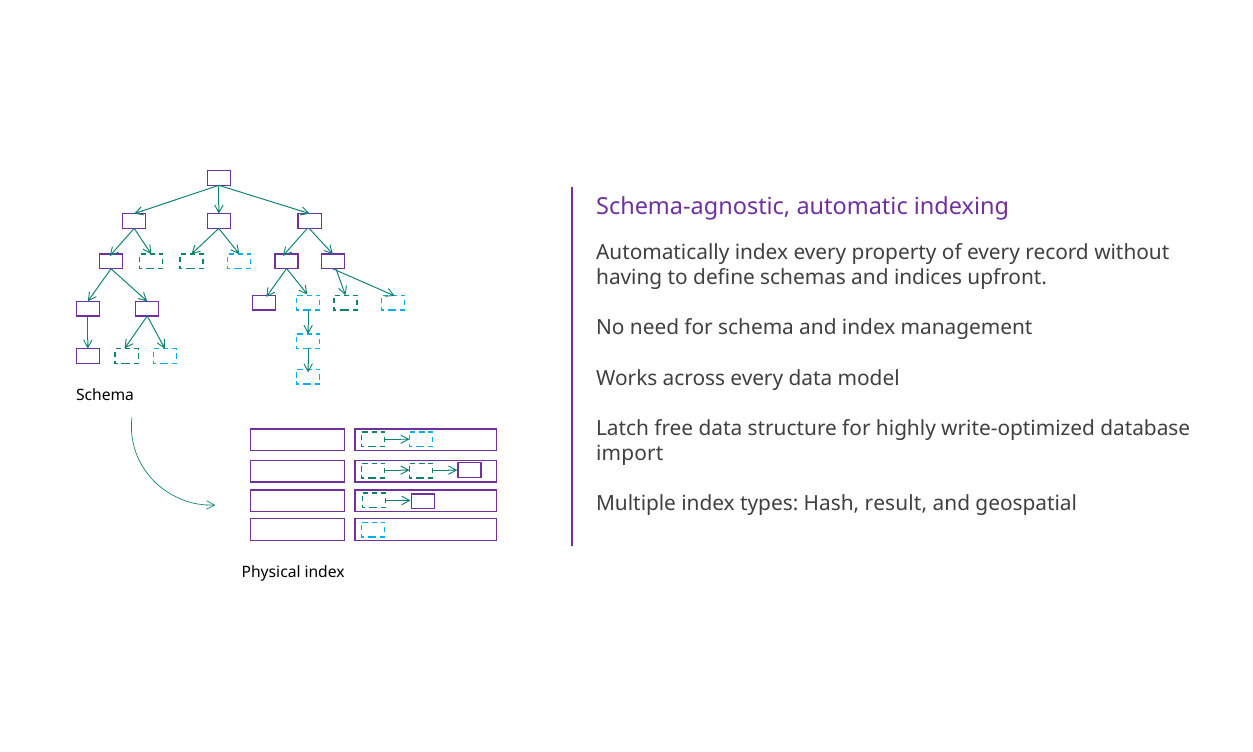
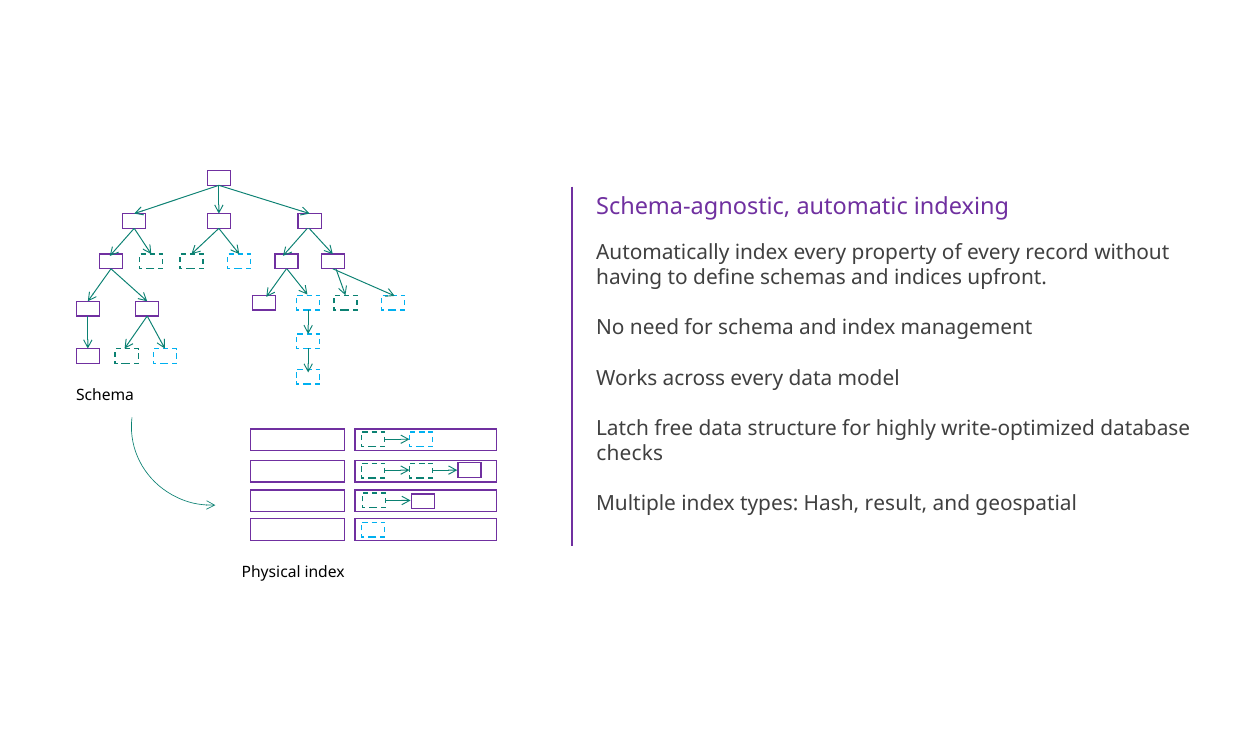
import: import -> checks (630, 453)
